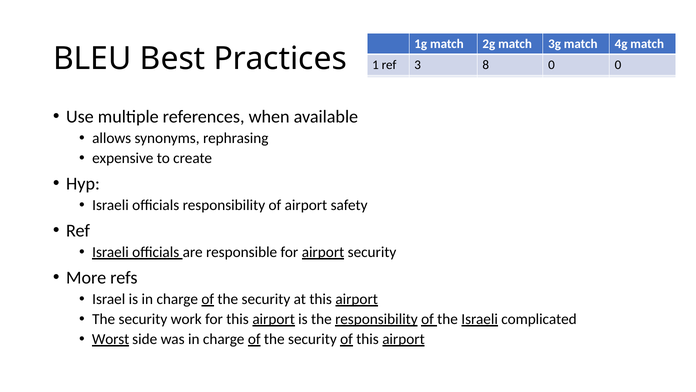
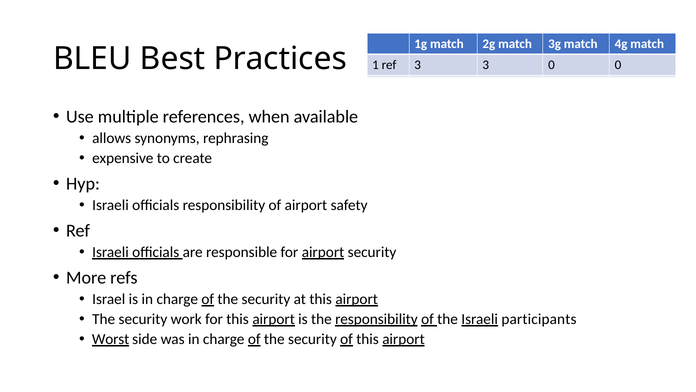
3 8: 8 -> 3 (486, 65)
complicated: complicated -> participants (539, 319)
